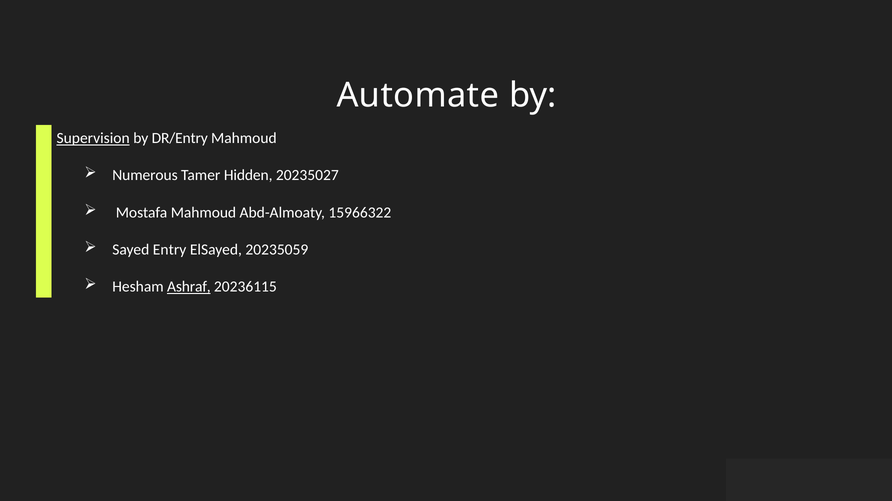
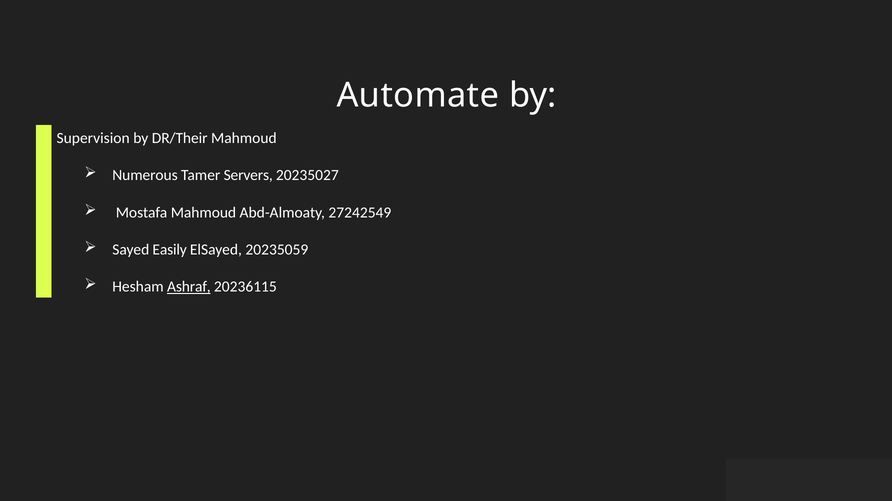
Supervision underline: present -> none (93, 138)
DR/Entry: DR/Entry -> DR/Their (180, 138)
Hidden: Hidden -> Servers (248, 176)
15966322: 15966322 -> 27242549 (360, 213)
Entry: Entry -> Easily (170, 250)
